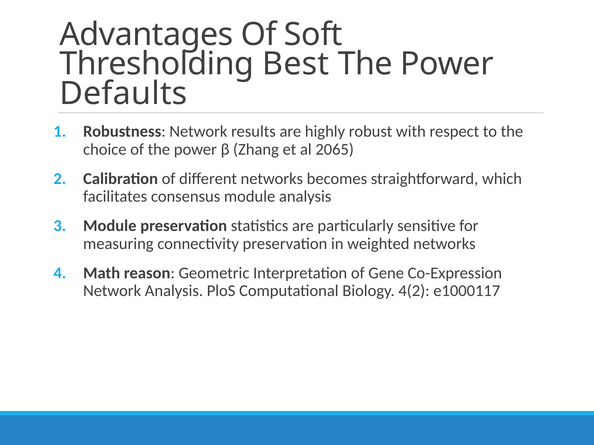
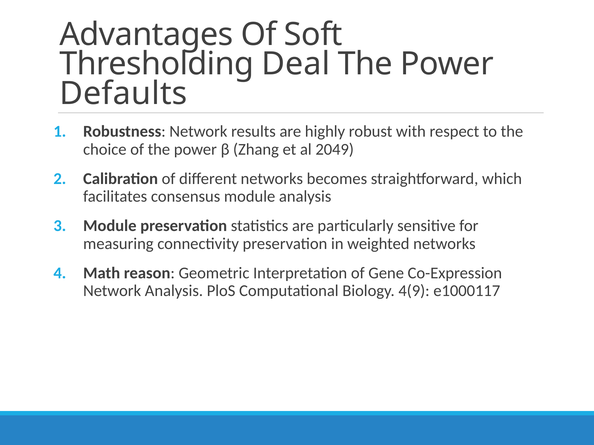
Best: Best -> Deal (296, 64)
2065: 2065 -> 2049 (335, 150)
4(2: 4(2 -> 4(9 (414, 291)
